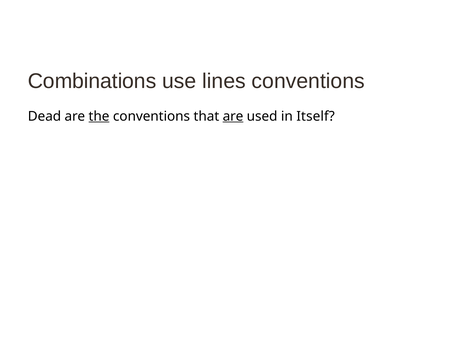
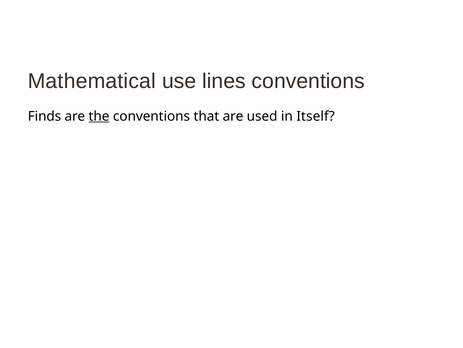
Combinations: Combinations -> Mathematical (92, 81)
Dead: Dead -> Finds (44, 116)
are underline: present -> none (233, 116)
